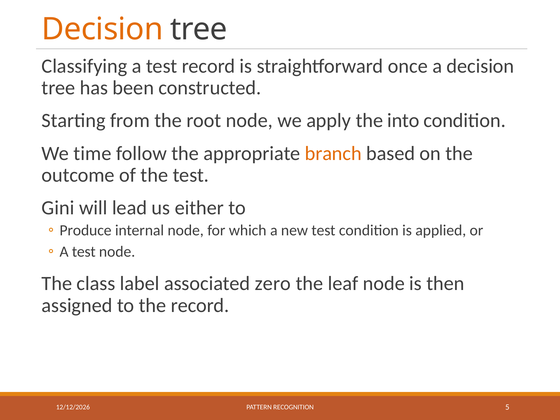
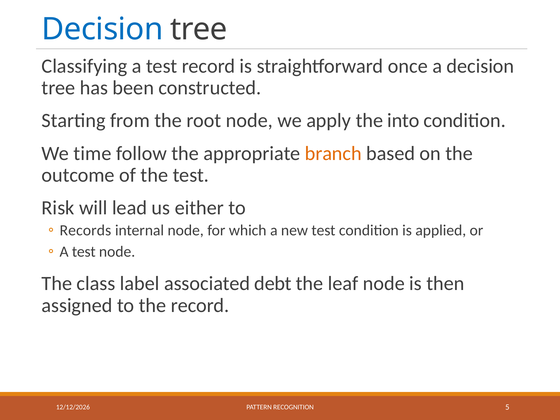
Decision colour: orange -> blue (102, 29)
Gini: Gini -> Risk (58, 208)
Produce: Produce -> Records (85, 230)
zero: zero -> debt (273, 284)
